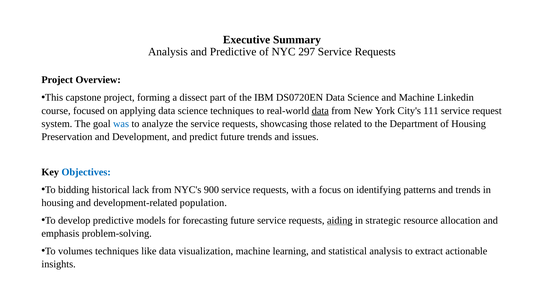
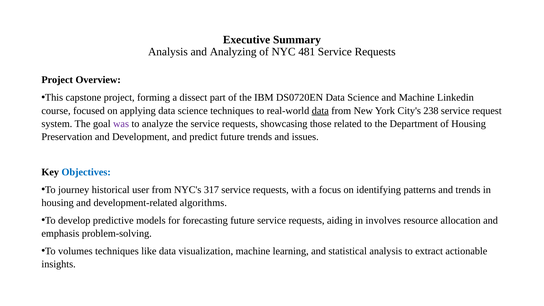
and Predictive: Predictive -> Analyzing (233, 52)
297: 297 -> 481 (307, 52)
111: 111 -> 238 (431, 111)
was colour: blue -> purple (121, 124)
bidding: bidding -> journey (74, 190)
lack: lack -> user (141, 190)
900: 900 -> 317 (211, 190)
population: population -> algorithms (203, 203)
aiding underline: present -> none (340, 220)
strategic: strategic -> involves (383, 220)
